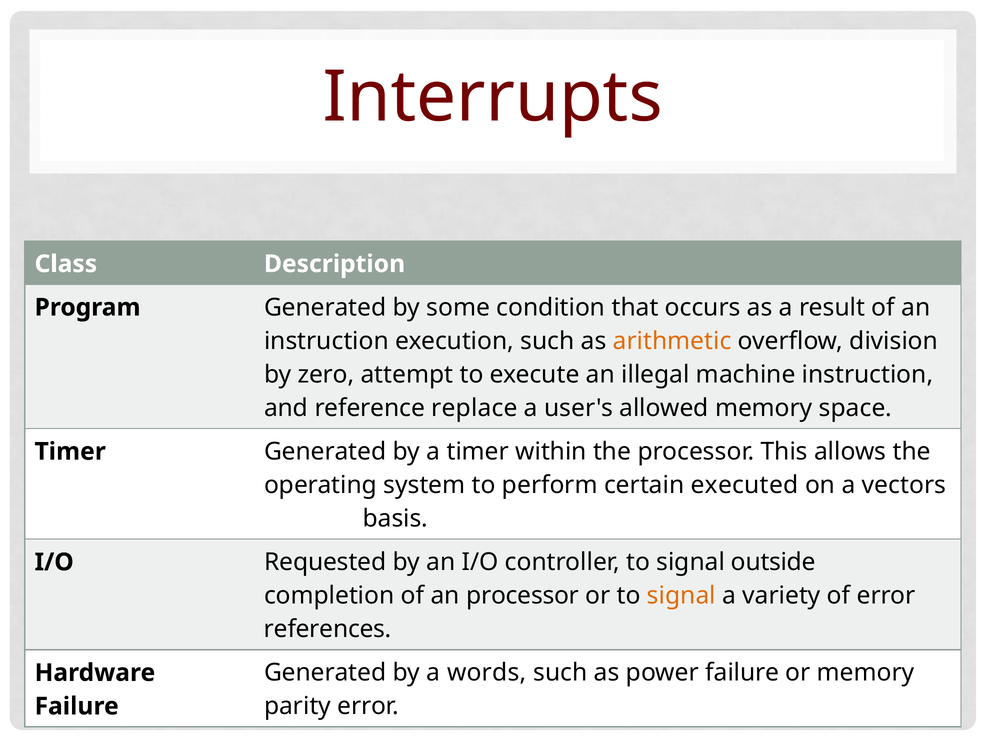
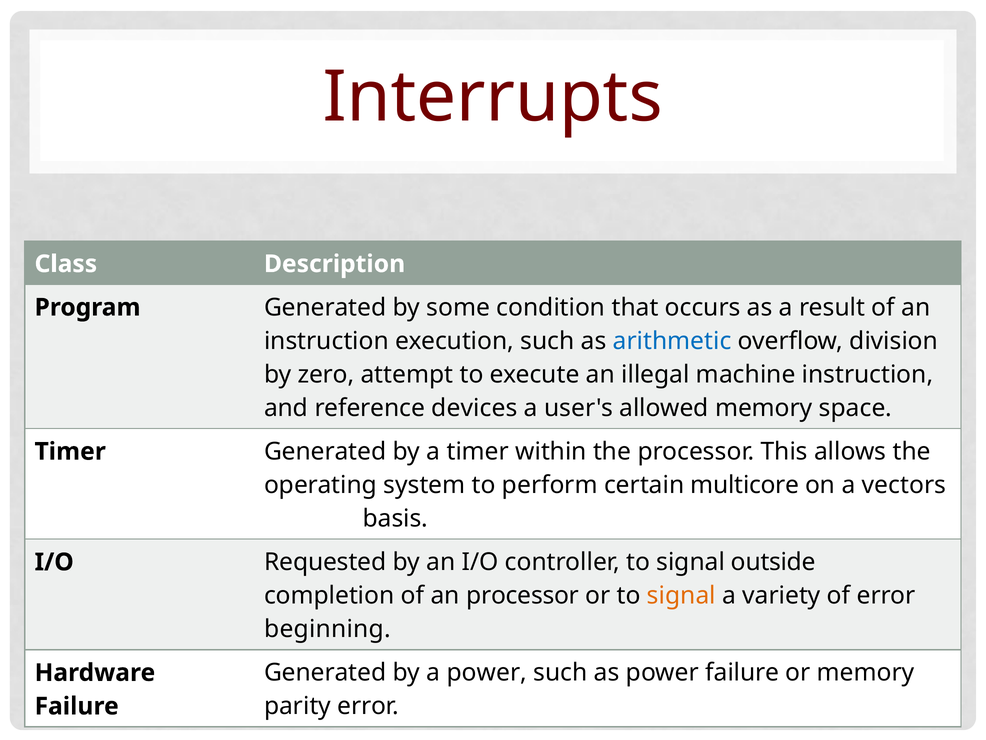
arithmetic colour: orange -> blue (672, 341)
replace: replace -> devices (474, 408)
executed: executed -> multicore (745, 485)
references: references -> beginning (327, 629)
a words: words -> power (487, 672)
